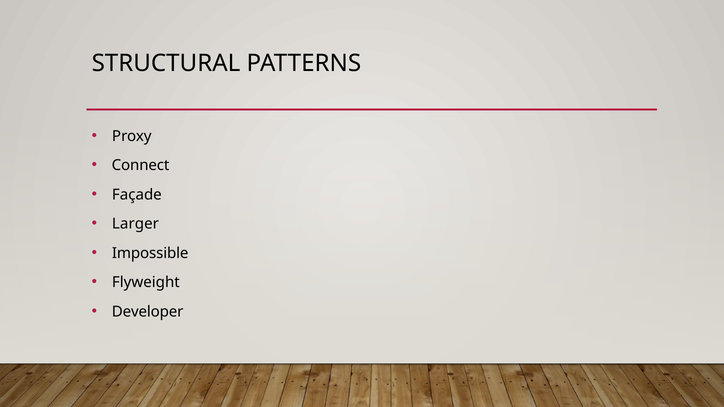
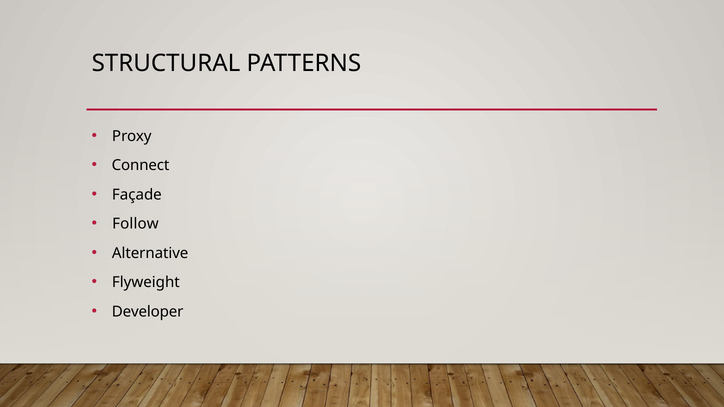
Larger: Larger -> Follow (135, 224)
Impossible: Impossible -> Alternative (150, 253)
